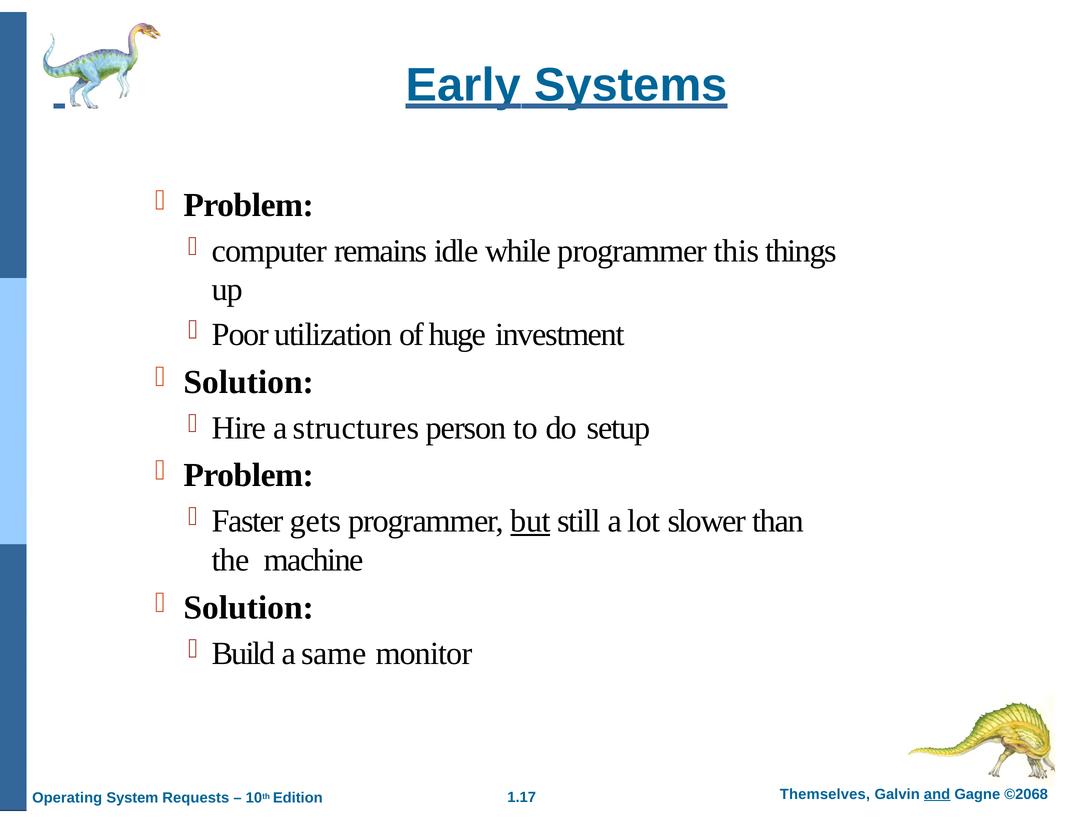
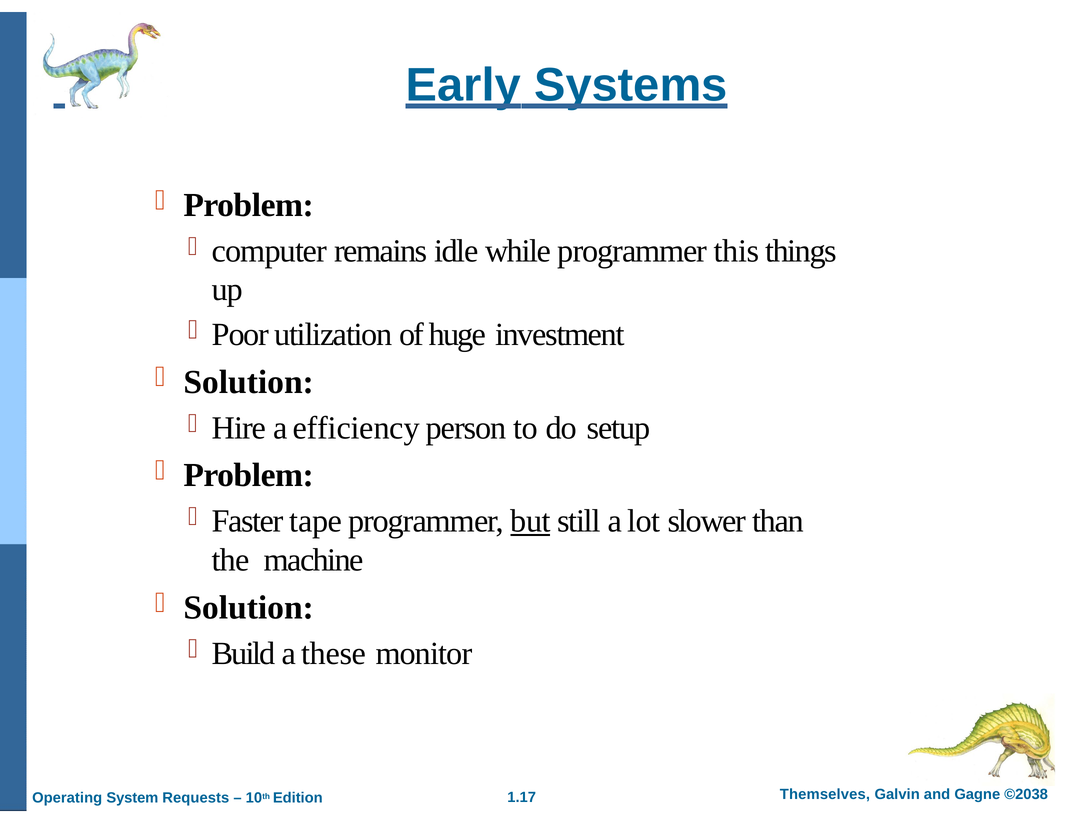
structures: structures -> efficiency (356, 428)
gets: gets -> tape (316, 521)
same: same -> these (334, 653)
and underline: present -> none (937, 794)
©2068: ©2068 -> ©2038 (1026, 794)
